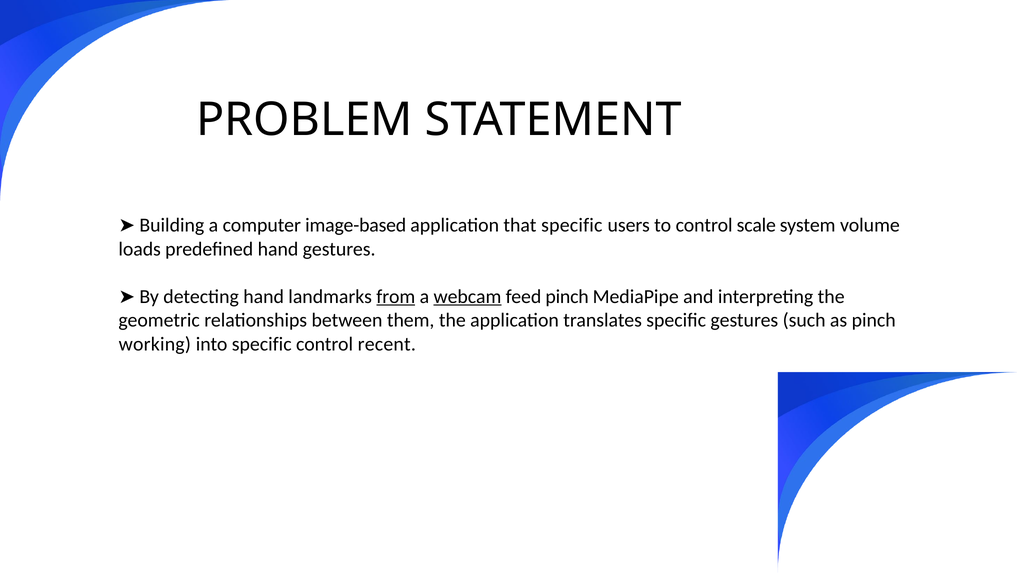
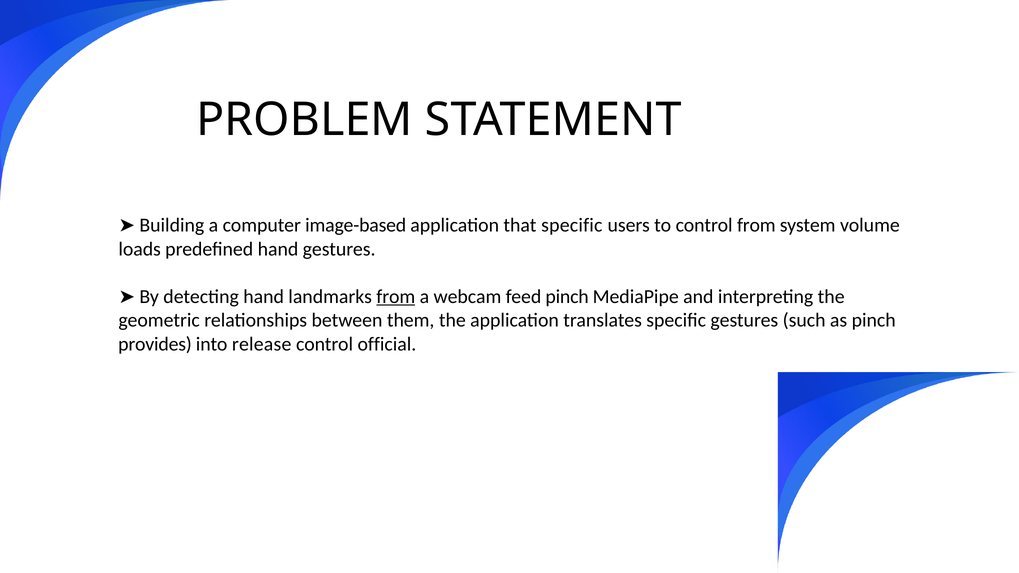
control scale: scale -> from (756, 225)
webcam underline: present -> none (467, 297)
working: working -> provides (155, 344)
into specific: specific -> release (262, 344)
recent: recent -> official (387, 344)
